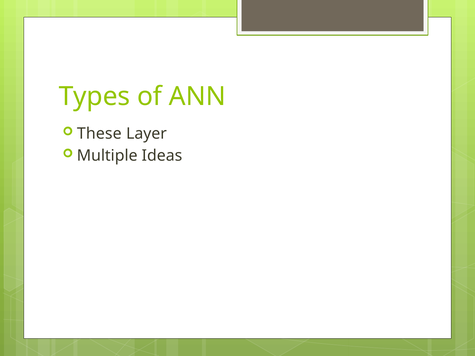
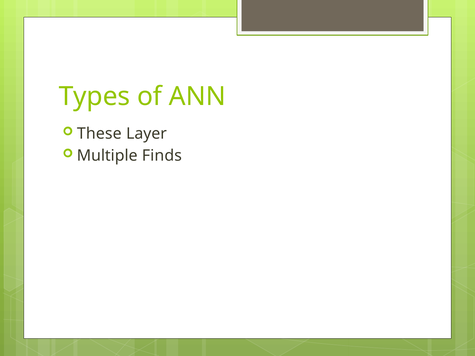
Ideas: Ideas -> Finds (162, 156)
